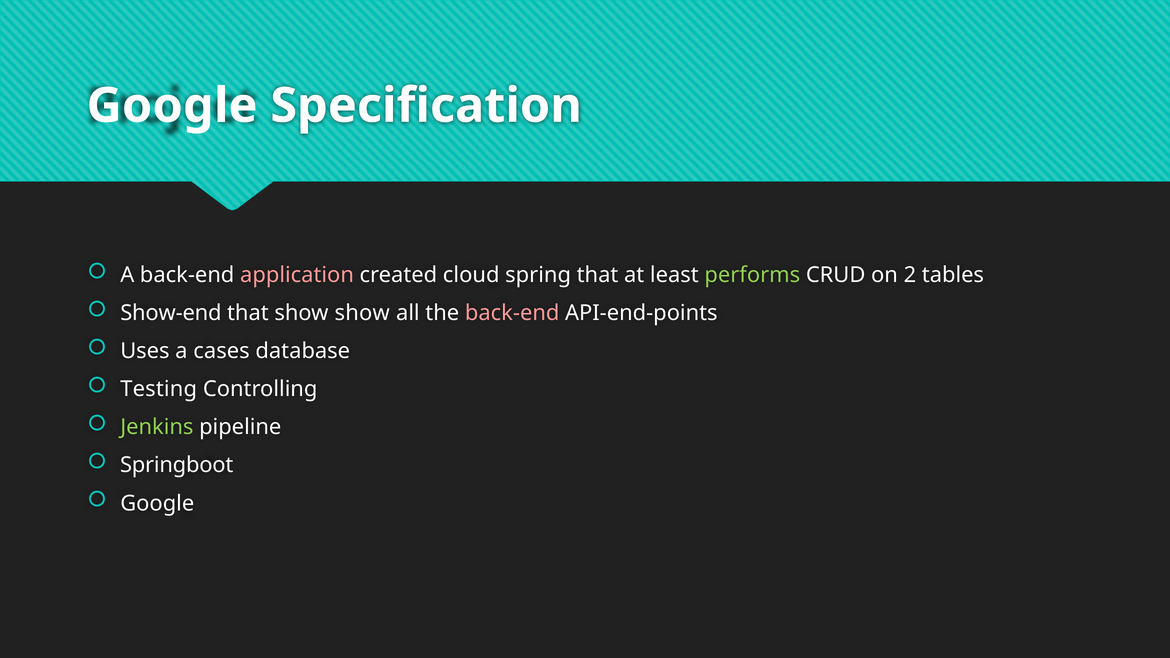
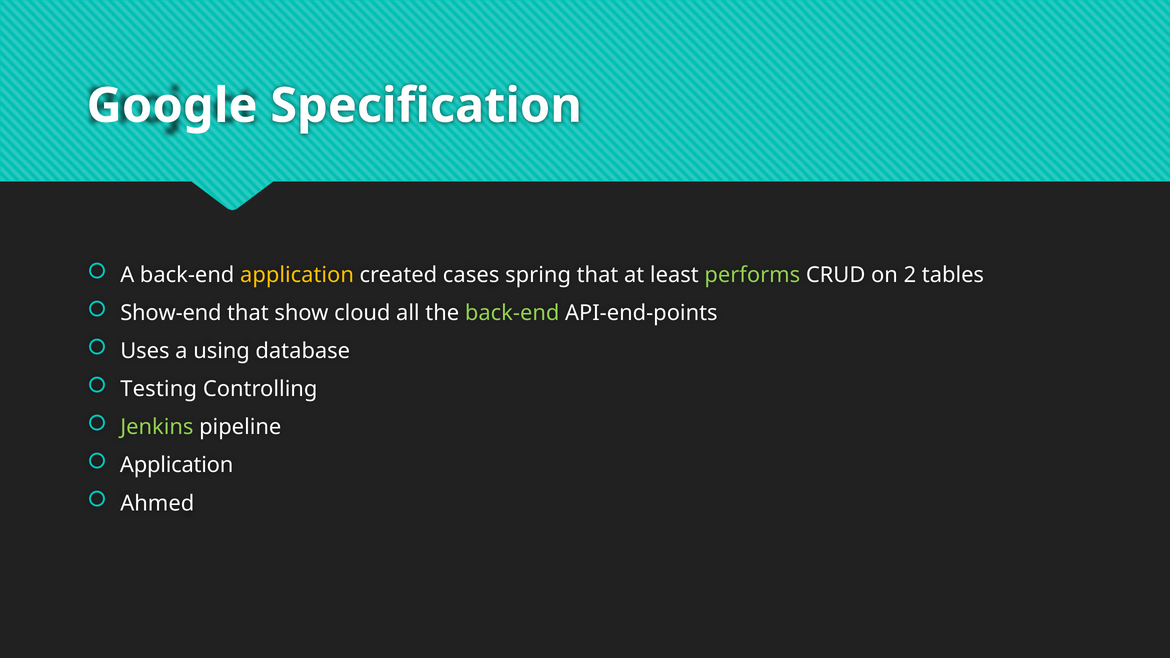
application colour: pink -> yellow (297, 275)
cloud: cloud -> cases (471, 275)
show show: show -> cloud (362, 313)
back-end colour: pink -> light green (512, 313)
cases: cases -> using (222, 351)
Springboot: Springboot -> Application (177, 465)
Google: Google -> Ahmed (157, 503)
